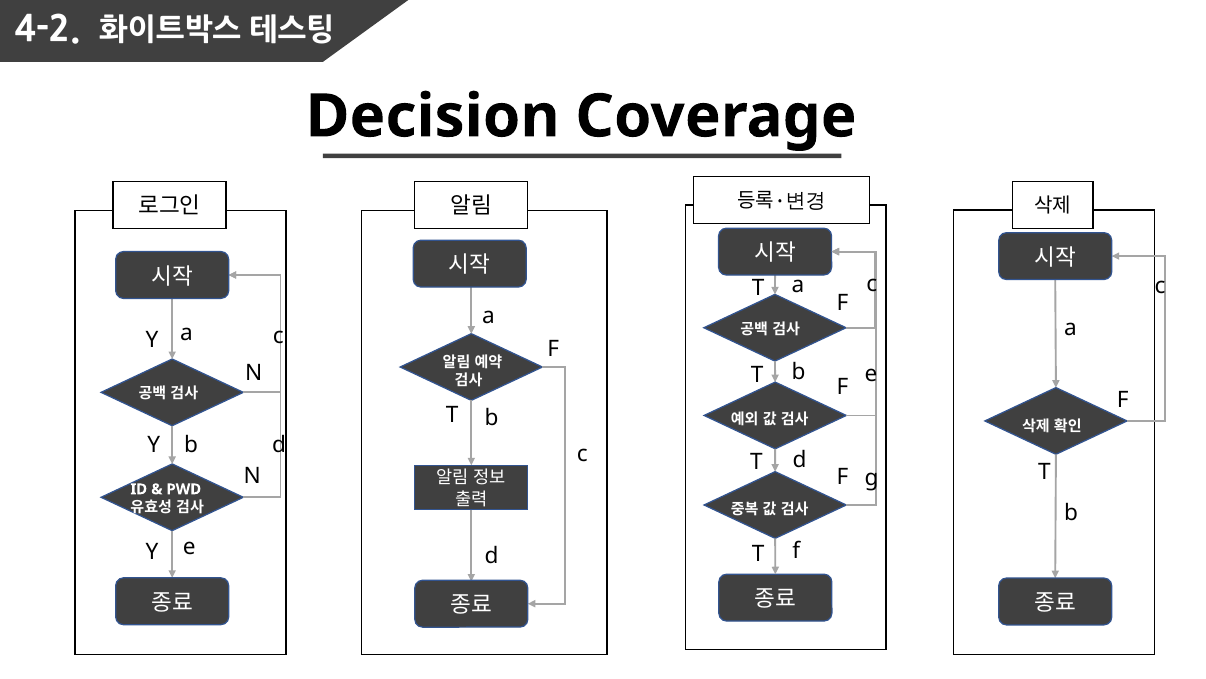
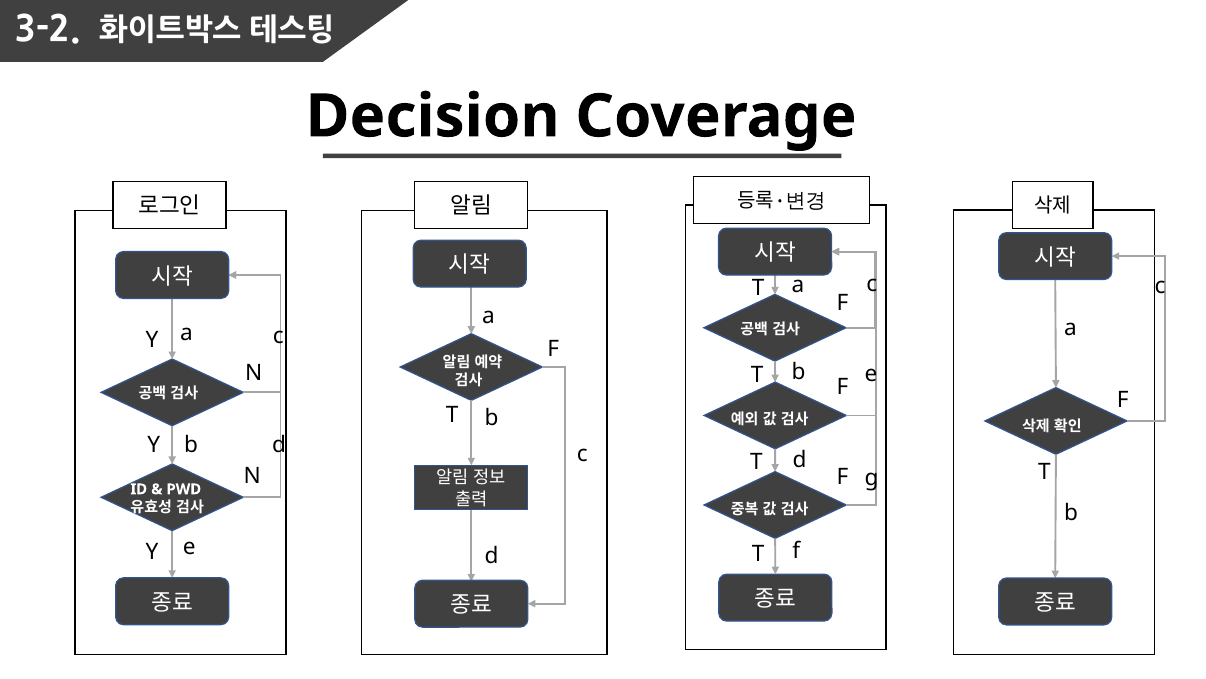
4-2: 4-2 -> 3-2 (47, 30)
